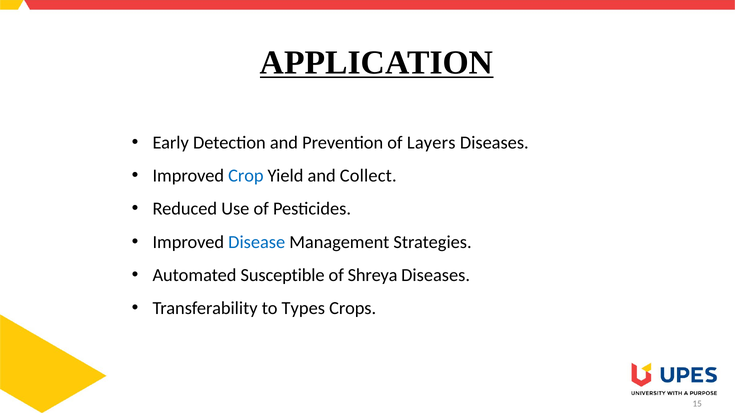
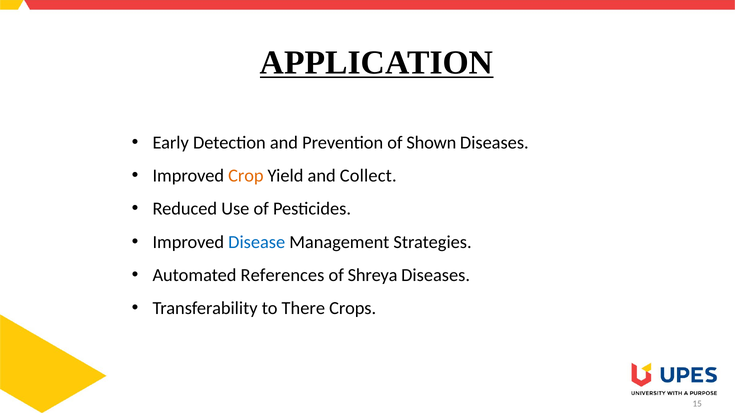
Layers: Layers -> Shown (431, 143)
Crop colour: blue -> orange (246, 176)
Susceptible: Susceptible -> References (282, 275)
Types: Types -> There (303, 308)
